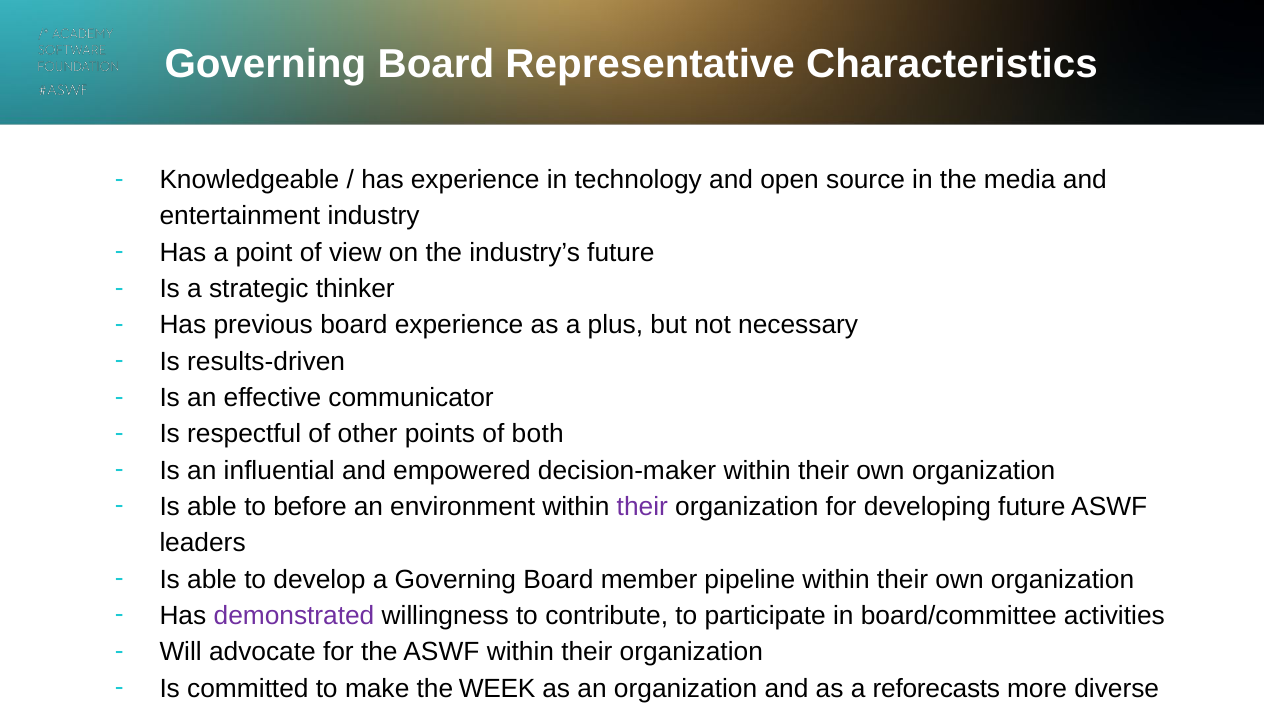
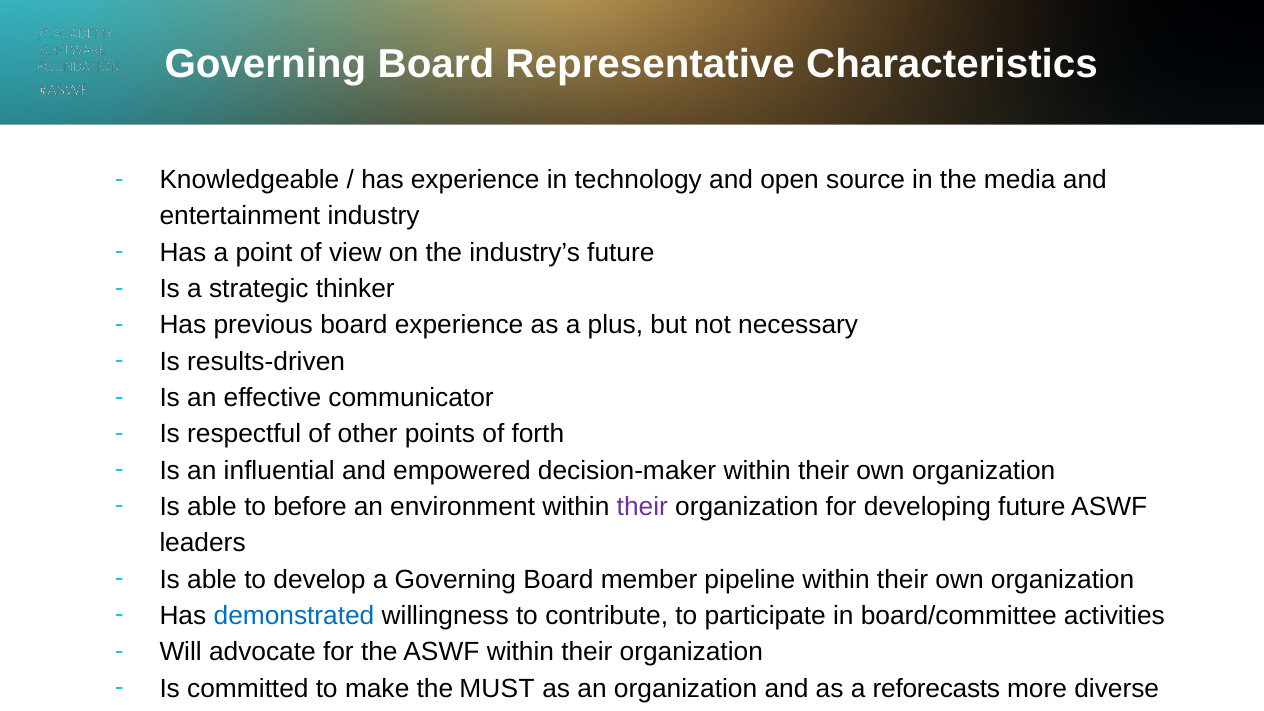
both: both -> forth (538, 434)
demonstrated colour: purple -> blue (294, 616)
WEEK: WEEK -> MUST (497, 689)
